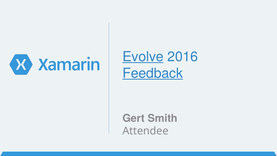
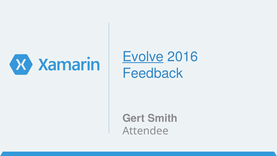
Feedback underline: present -> none (153, 73)
